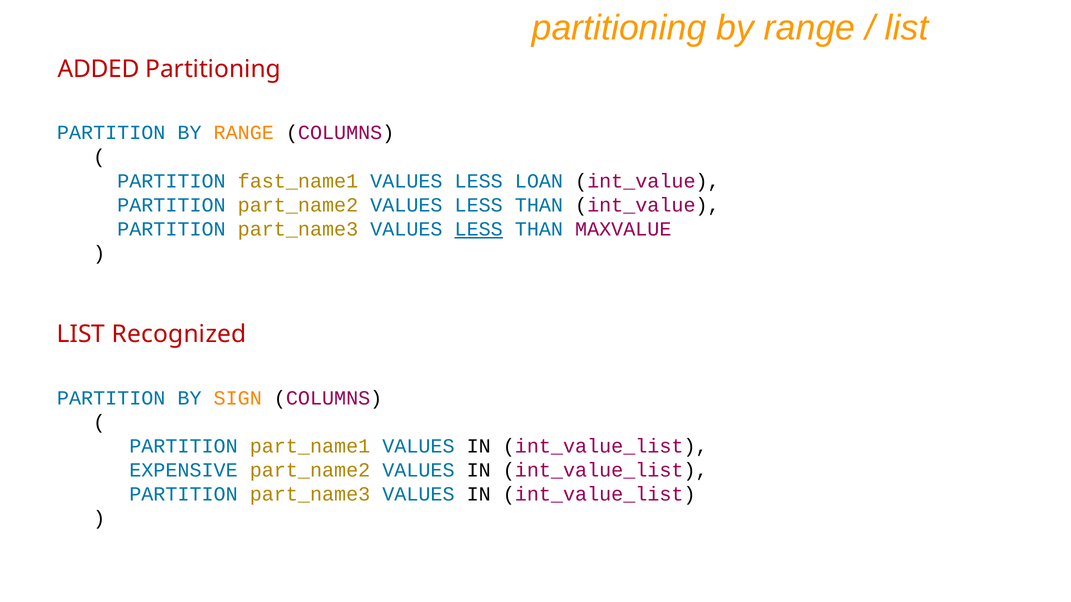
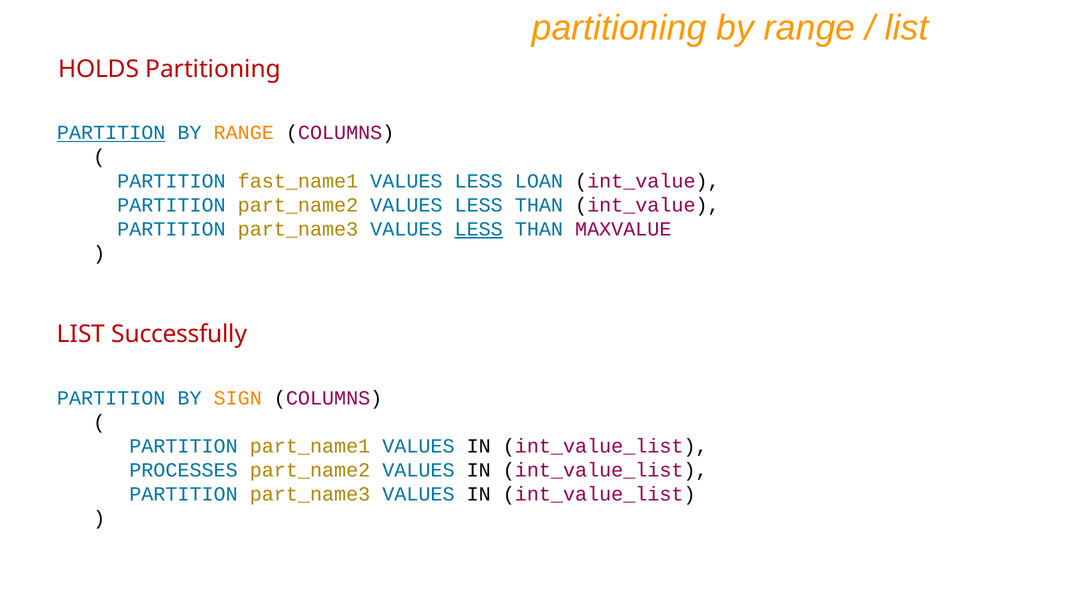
ADDED: ADDED -> HOLDS (99, 69)
PARTITION underline: none -> present (111, 133)
Recognized: Recognized -> Successfully (179, 334)
EXPENSIVE: EXPENSIVE -> PROCESSES (183, 471)
